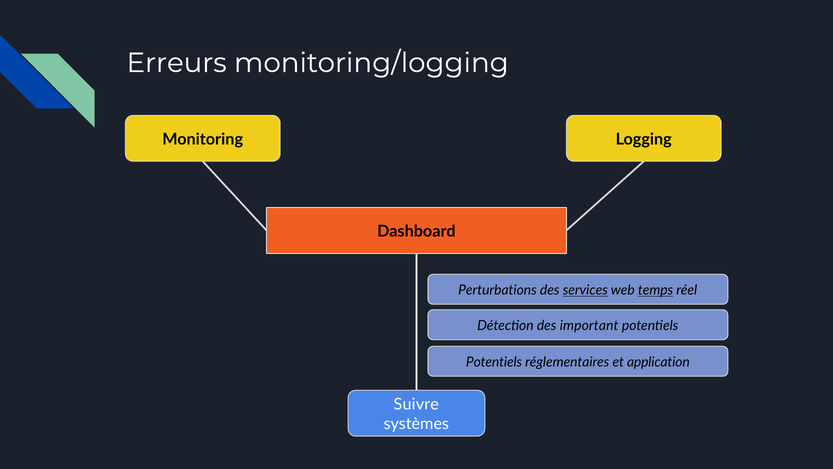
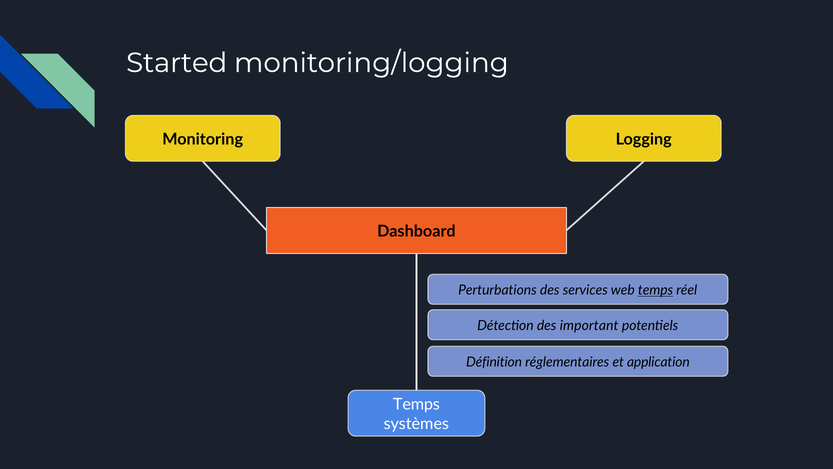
Erreurs: Erreurs -> Started (177, 63)
services underline: present -> none (585, 290)
Potentiels: Potentiels -> Définition (494, 362)
Suivre: Suivre -> Temps (416, 404)
